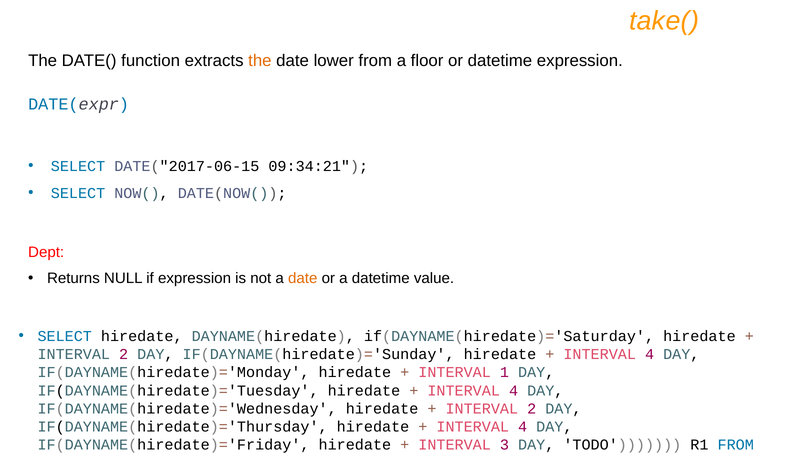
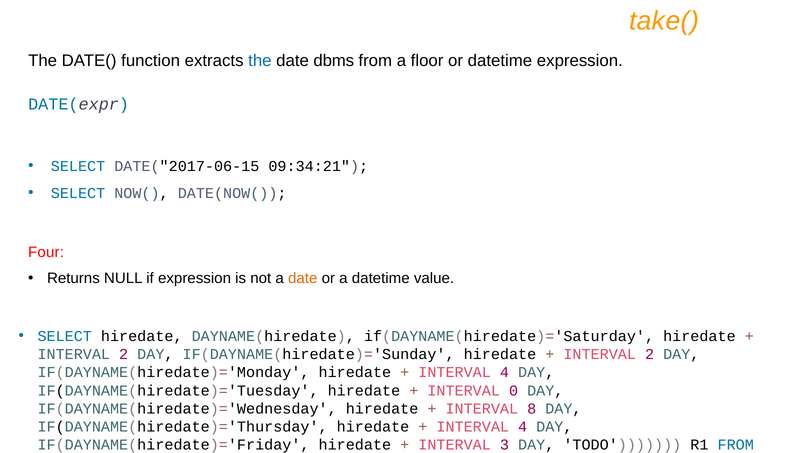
the colour: orange -> blue (260, 61)
lower: lower -> dbms (334, 61)
Dept: Dept -> Four (46, 252)
4: 4 -> 2 (650, 355)
1: 1 -> 4 (504, 373)
4: 4 -> 0 (514, 391)
2: 2 -> 8 (532, 409)
